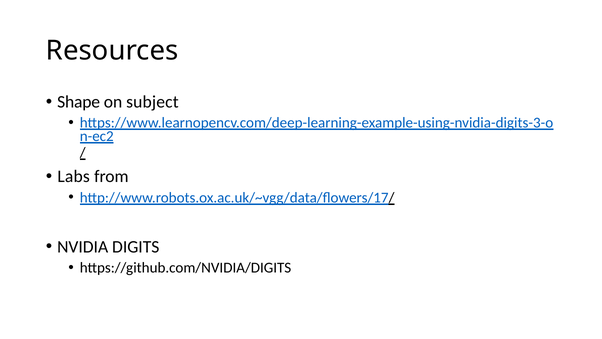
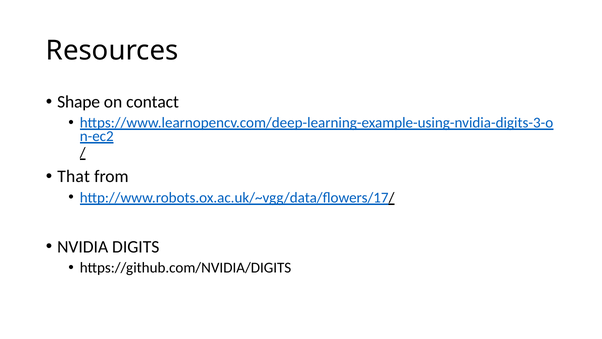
subject: subject -> contact (153, 102)
Labs: Labs -> That (74, 176)
